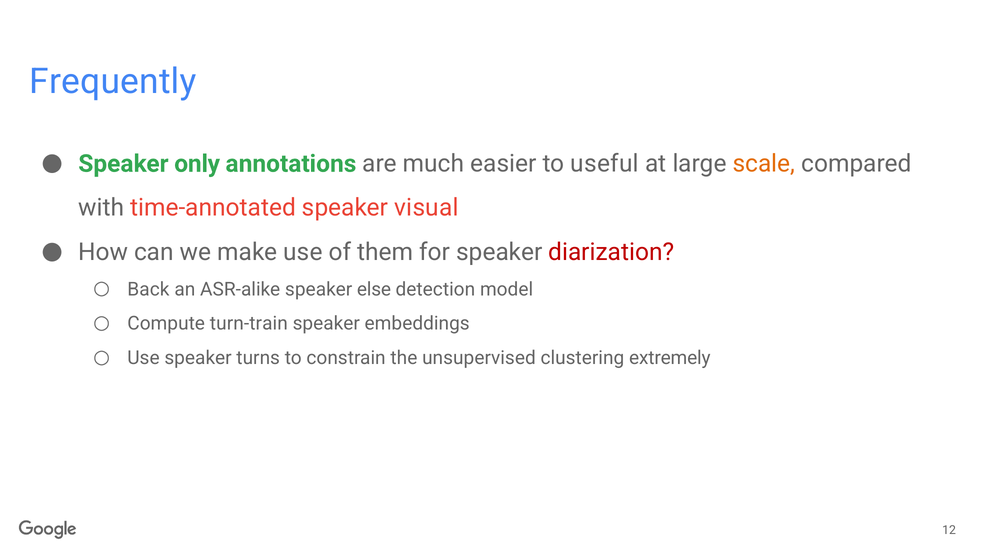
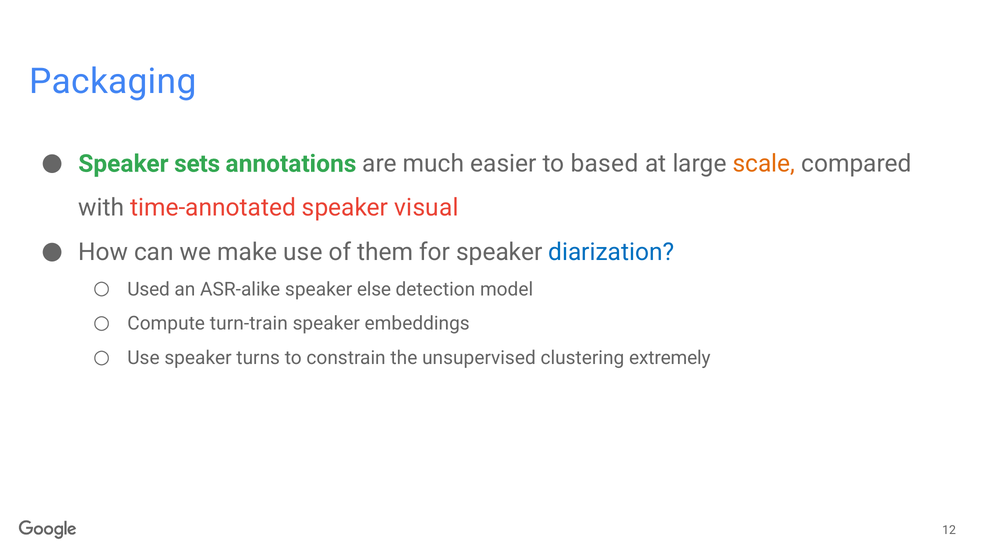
Frequently: Frequently -> Packaging (113, 81)
only: only -> sets (197, 164)
useful: useful -> based (605, 164)
diarization colour: red -> blue (611, 252)
Back: Back -> Used (149, 289)
